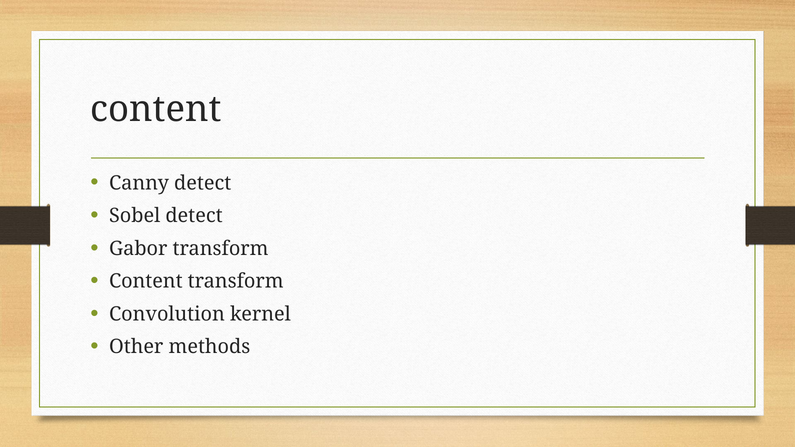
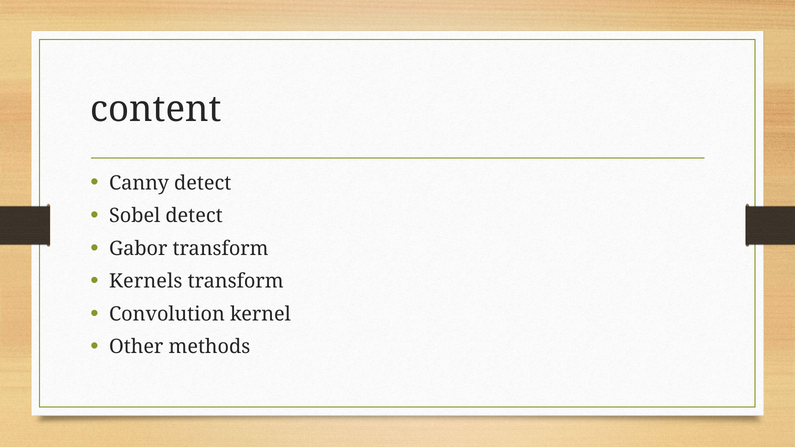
Content: Content -> Kernels (146, 281)
